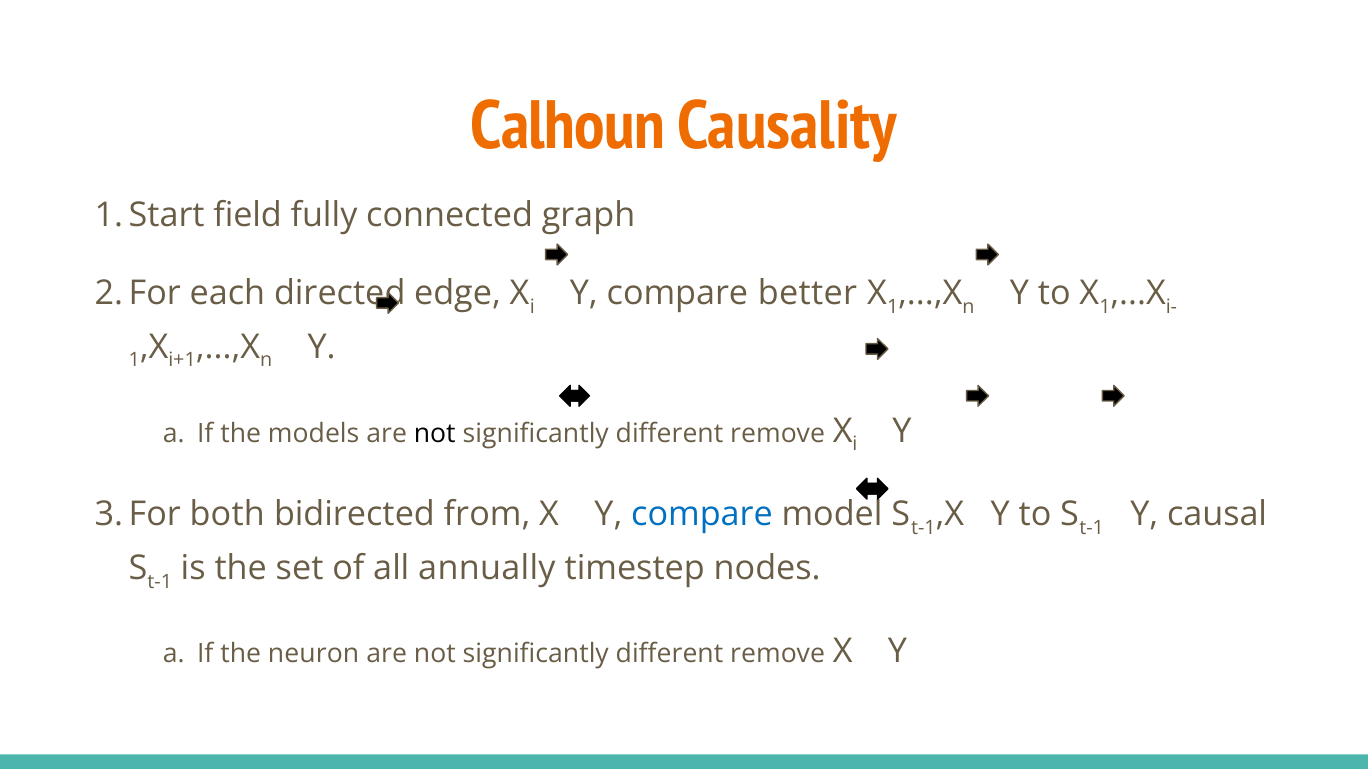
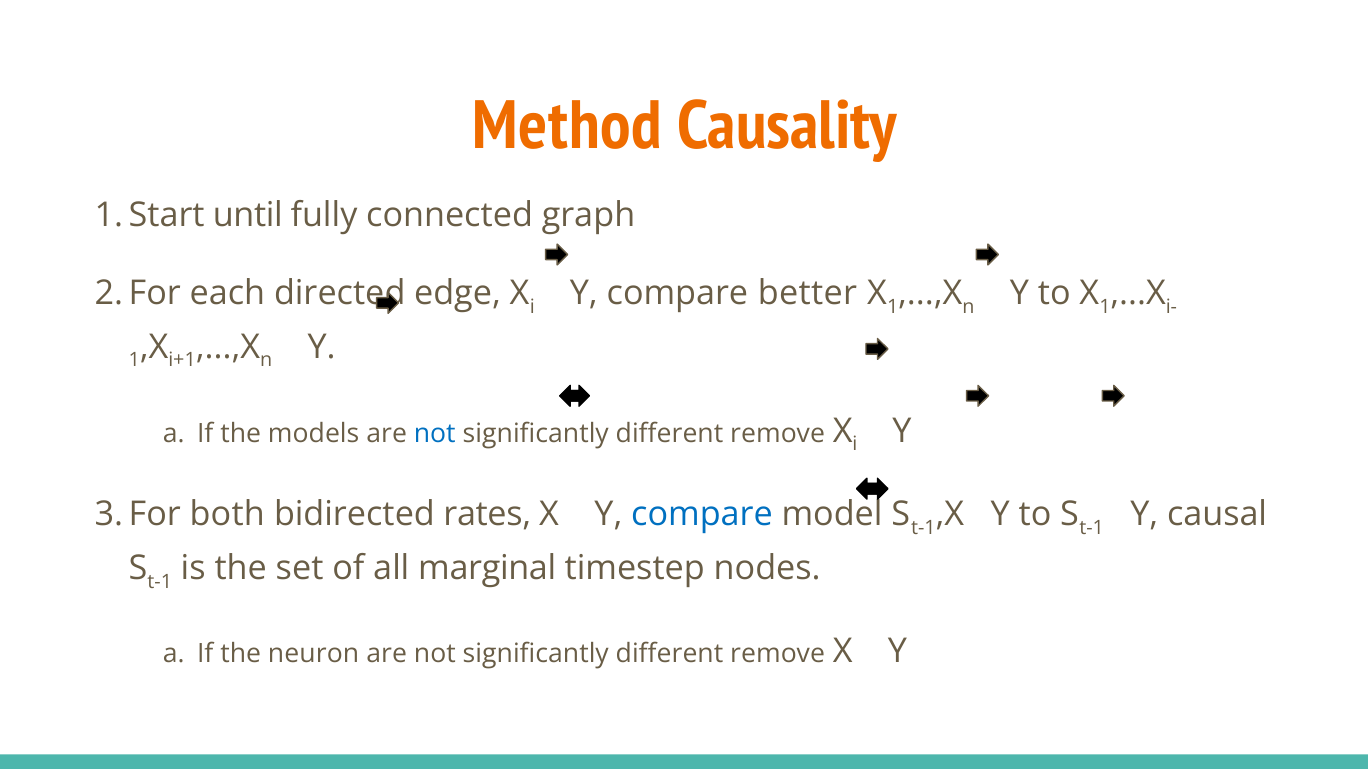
Calhoun: Calhoun -> Method (567, 126)
field: field -> until (248, 215)
not colour: black -> blue (435, 434)
from: from -> rates (487, 515)
annually: annually -> marginal (487, 569)
